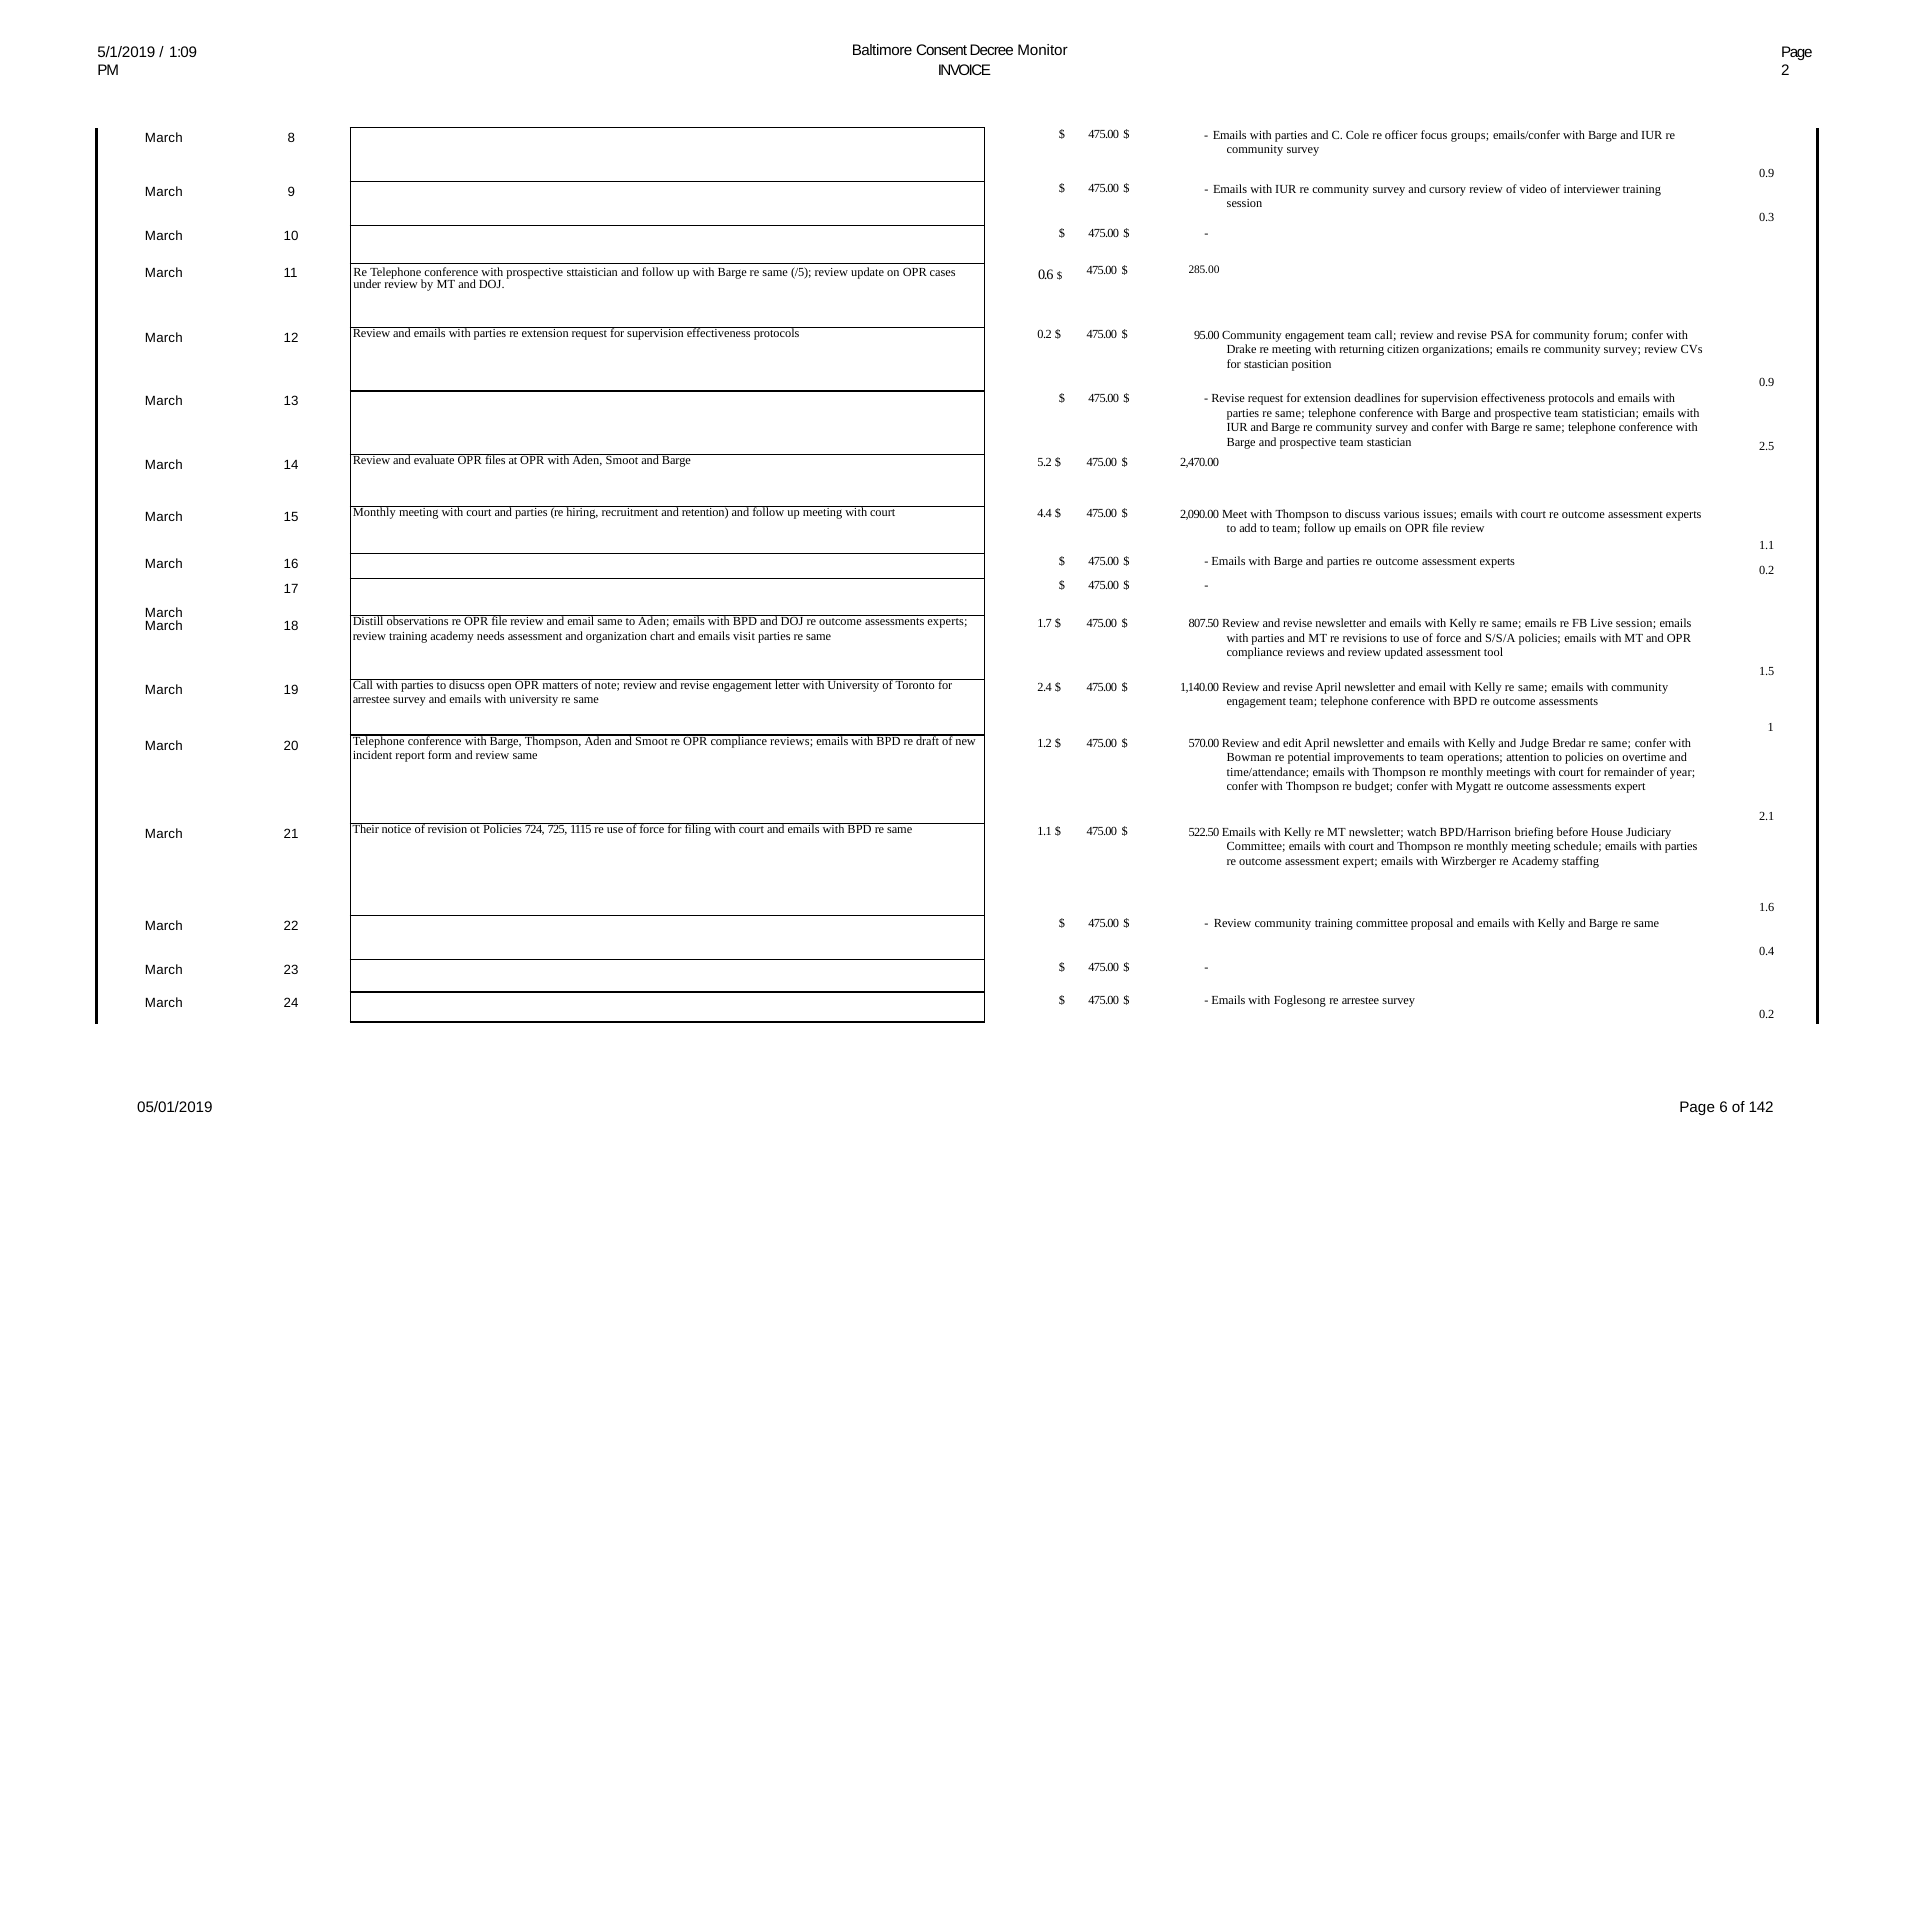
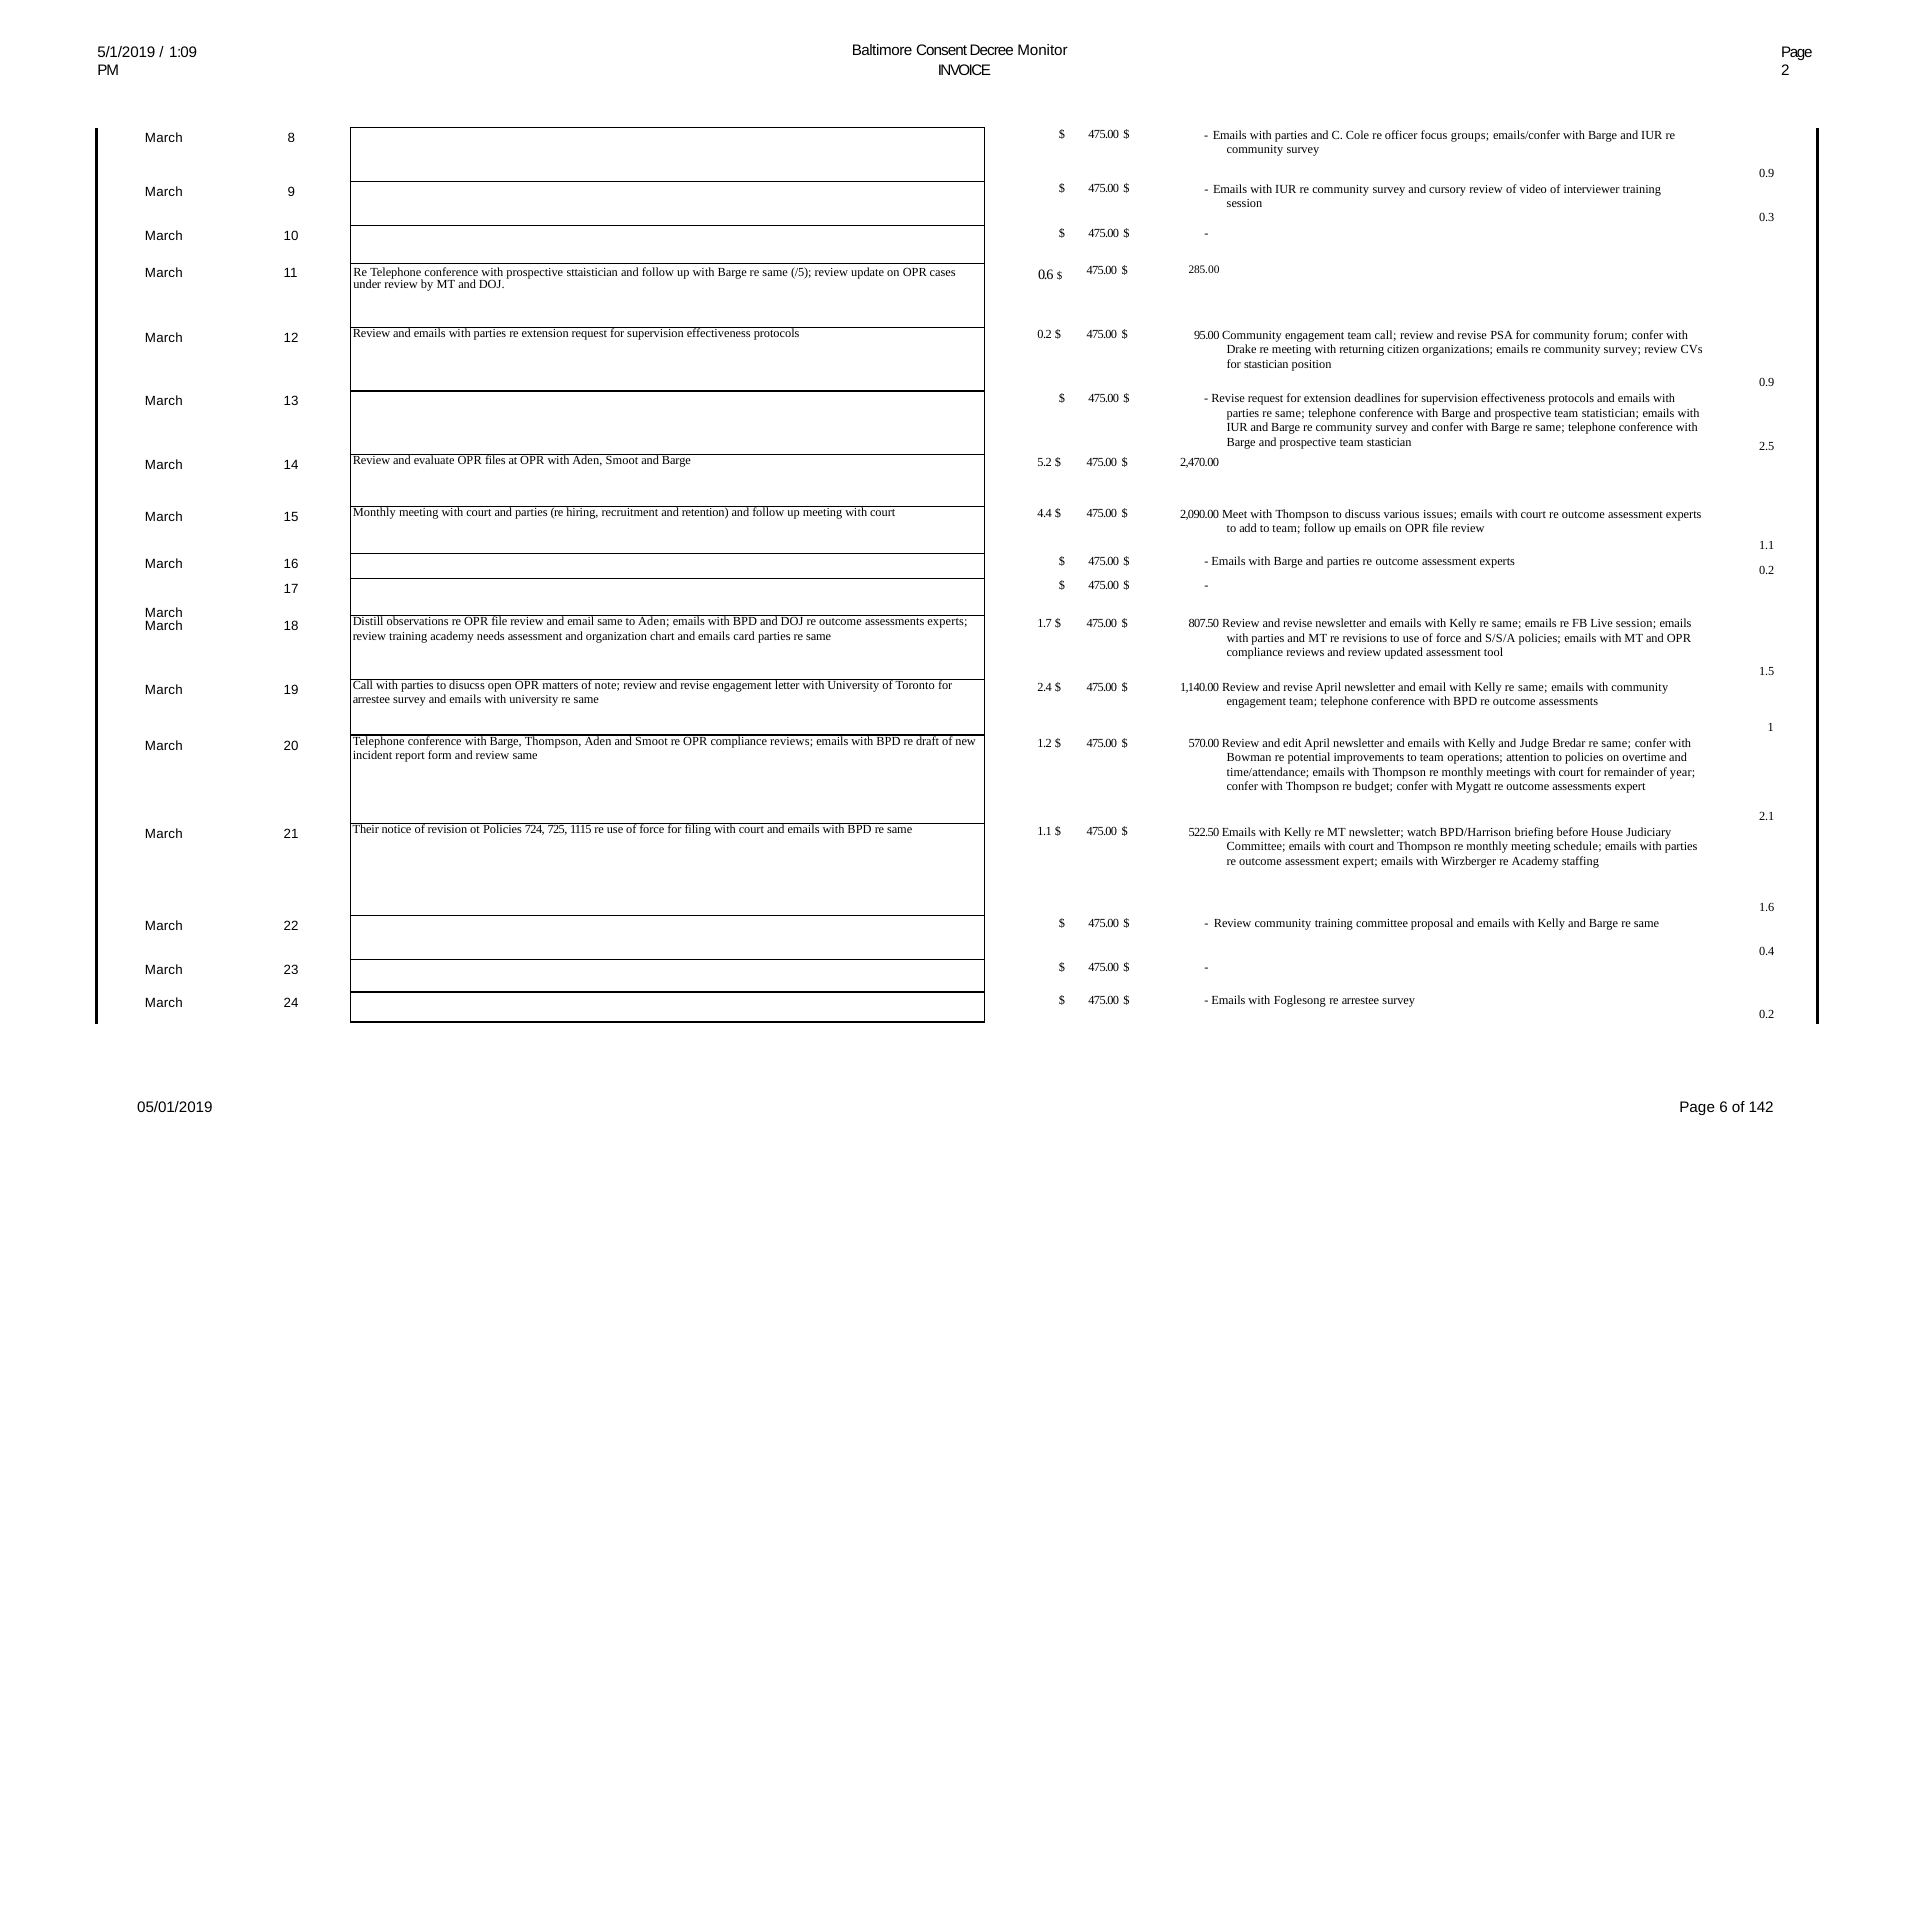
visit: visit -> card (744, 636)
